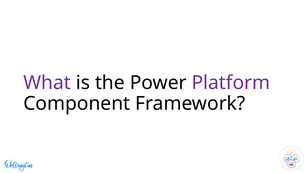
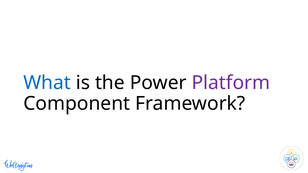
What colour: purple -> blue (47, 83)
